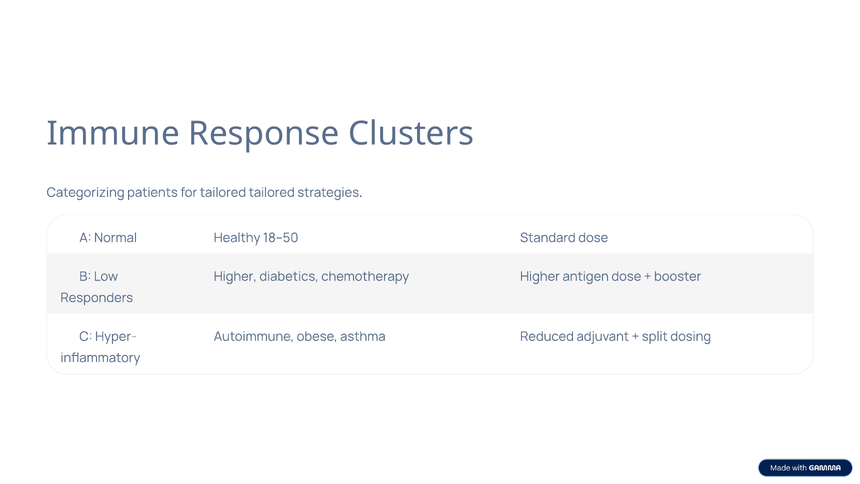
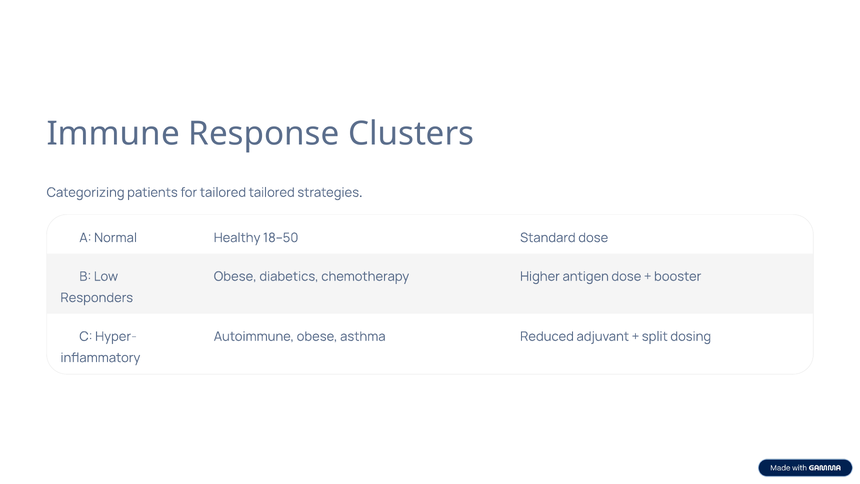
Higher: Higher -> Obese (235, 276)
